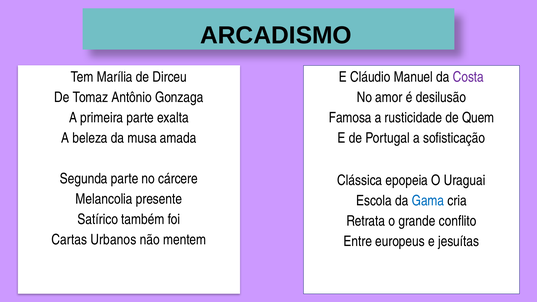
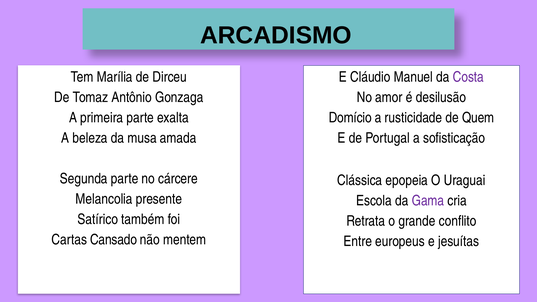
Famosa: Famosa -> Domício (350, 118)
Gama colour: blue -> purple (428, 201)
Urbanos: Urbanos -> Cansado (114, 240)
